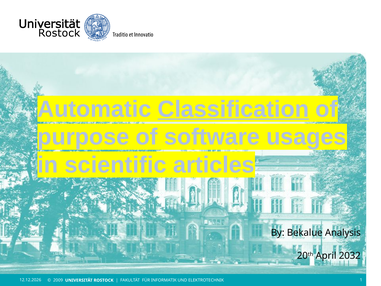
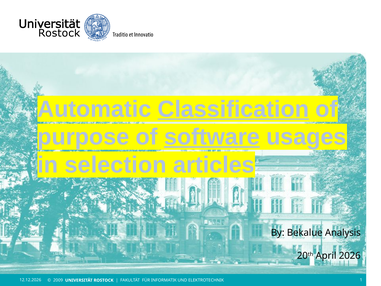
software underline: none -> present (212, 137)
scientific: scientific -> selection (116, 165)
2032: 2032 -> 2026 (350, 255)
